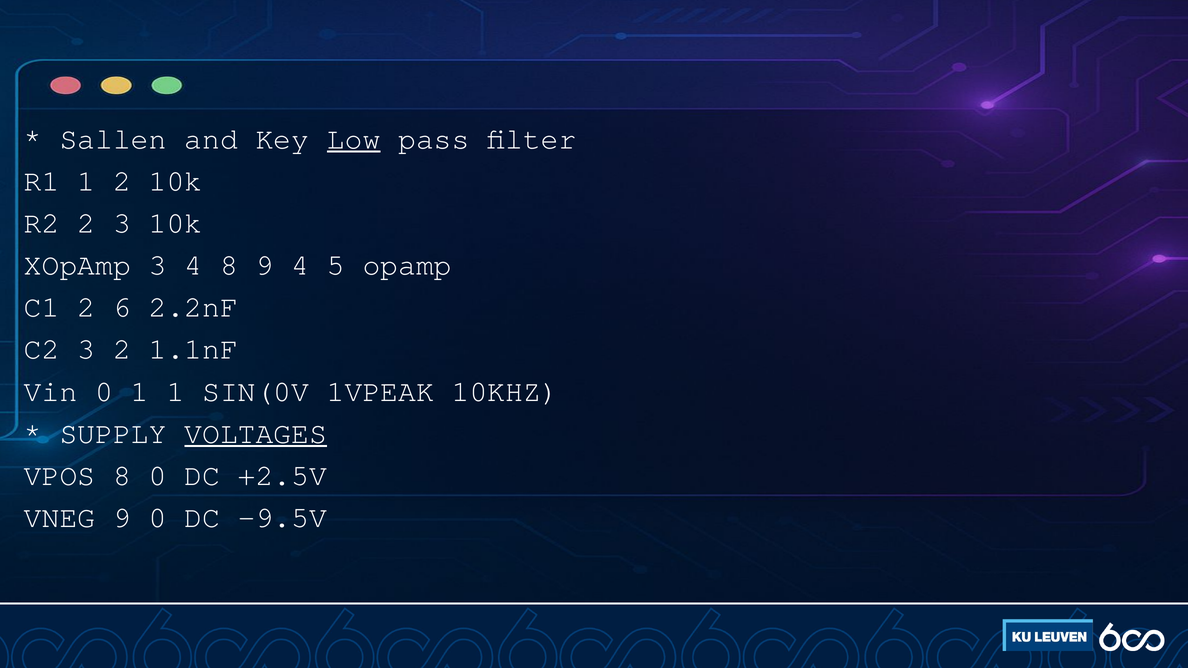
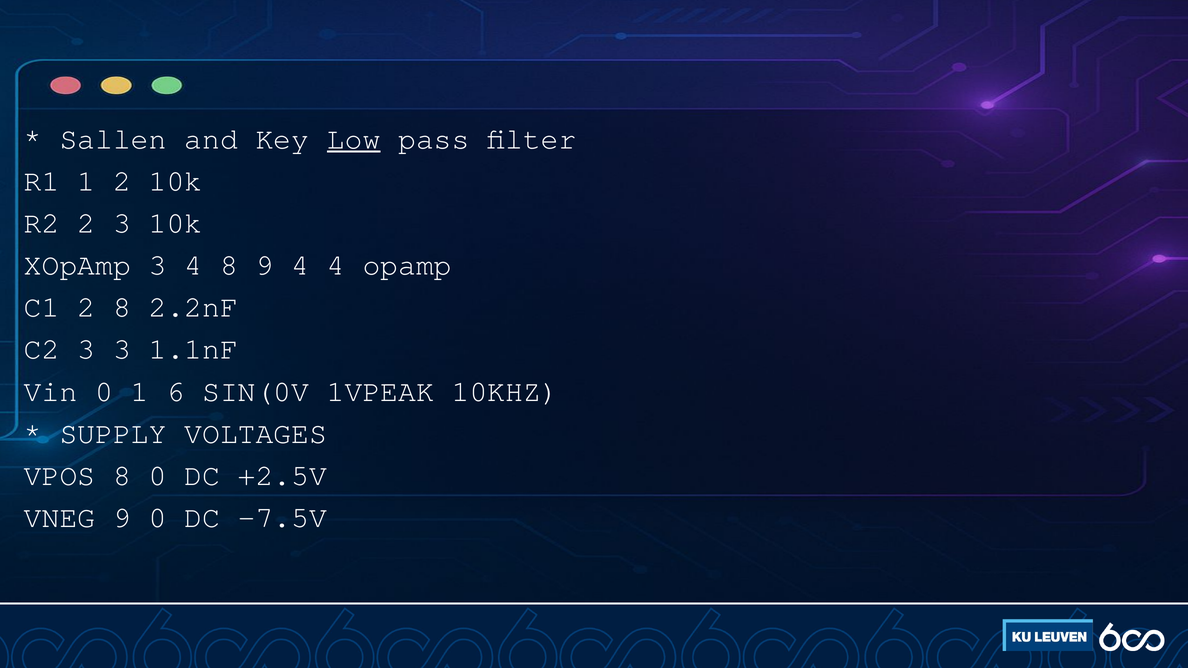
4 5: 5 -> 4 (336, 265)
2 6: 6 -> 8 (122, 307)
3 2: 2 -> 3 (122, 349)
1 1: 1 -> 6 (175, 391)
VOLTAGES underline: present -> none (256, 433)
-9.5V: -9.5V -> -7.5V (282, 518)
